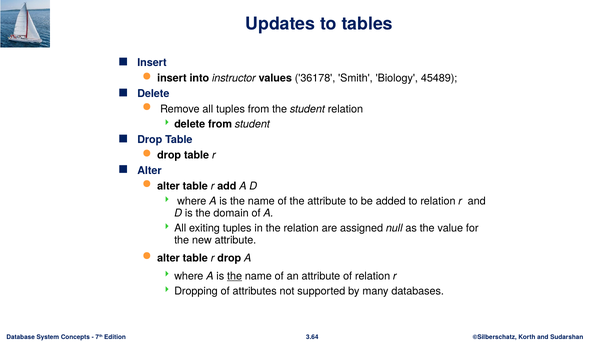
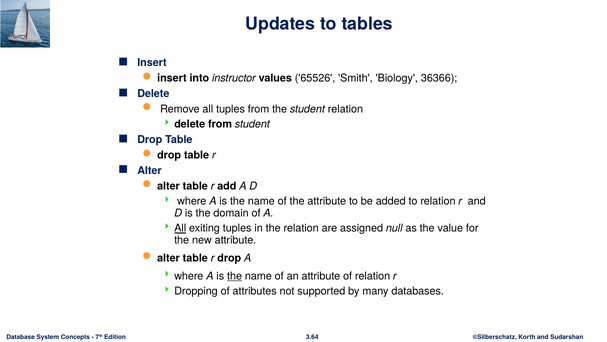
36178: 36178 -> 65526 (315, 78)
45489: 45489 -> 36366 (439, 78)
All underline: none -> present (180, 228)
